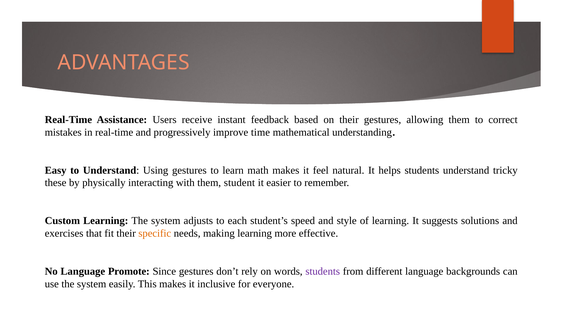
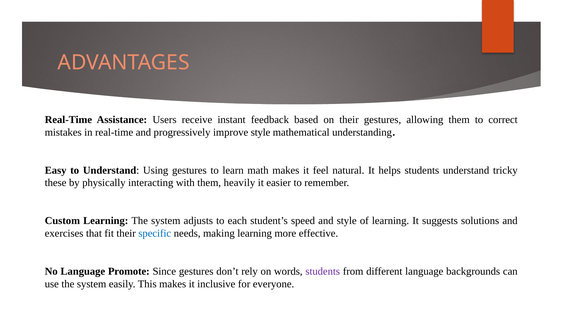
improve time: time -> style (261, 133)
student: student -> heavily (239, 183)
specific colour: orange -> blue (155, 234)
